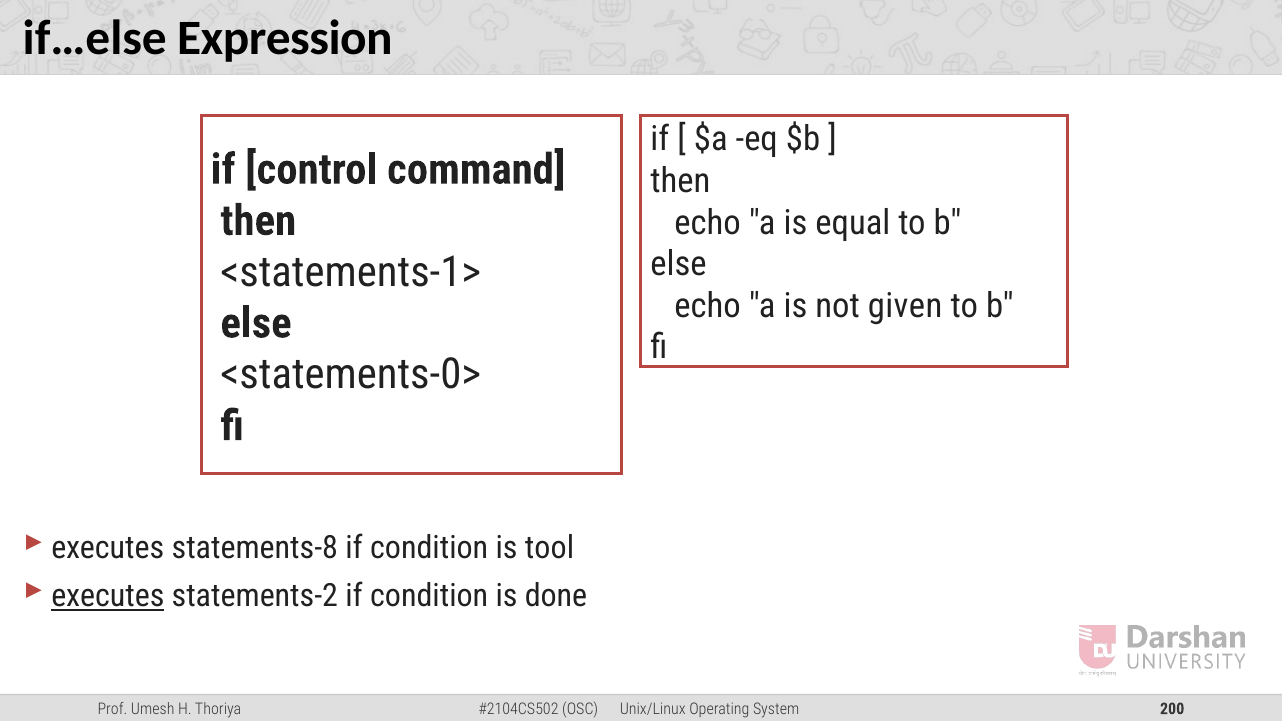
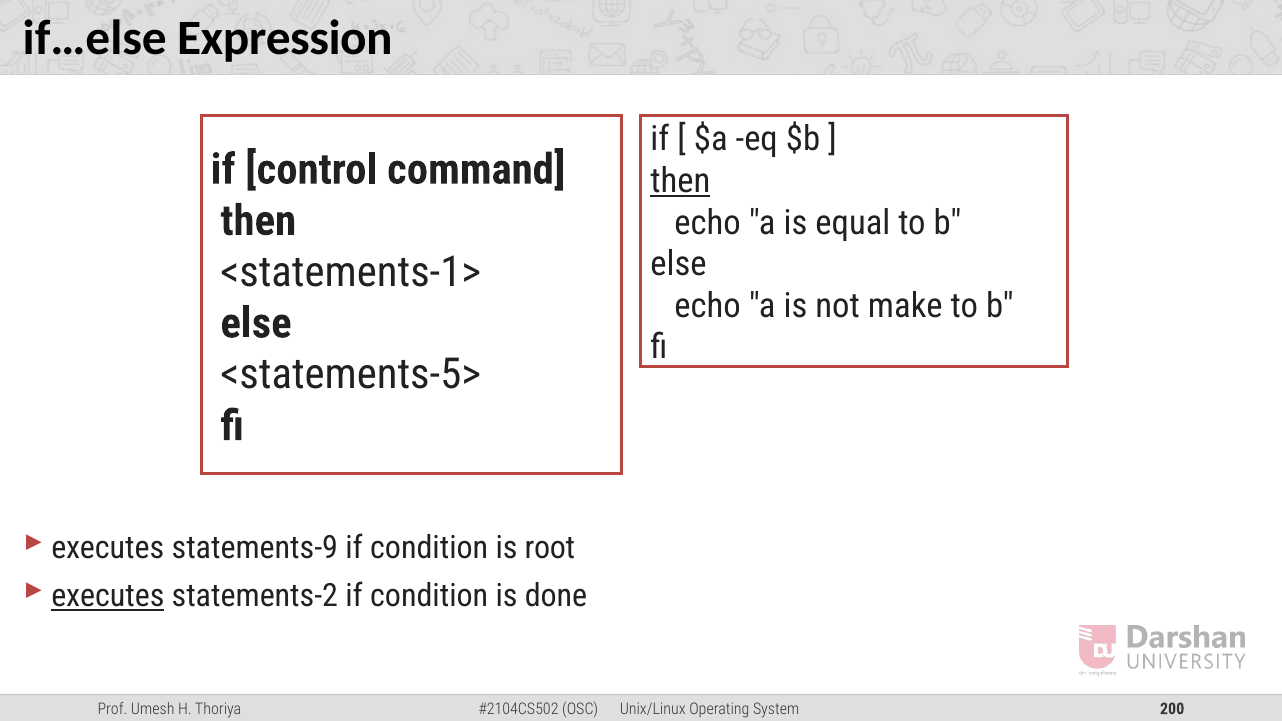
then underline: none -> present (680, 181)
given: given -> make (905, 306)
<statements-0>: <statements-0> -> <statements-5> (351, 375)
statements-8: statements-8 -> statements-9 (255, 548)
tool: tool -> root (550, 548)
